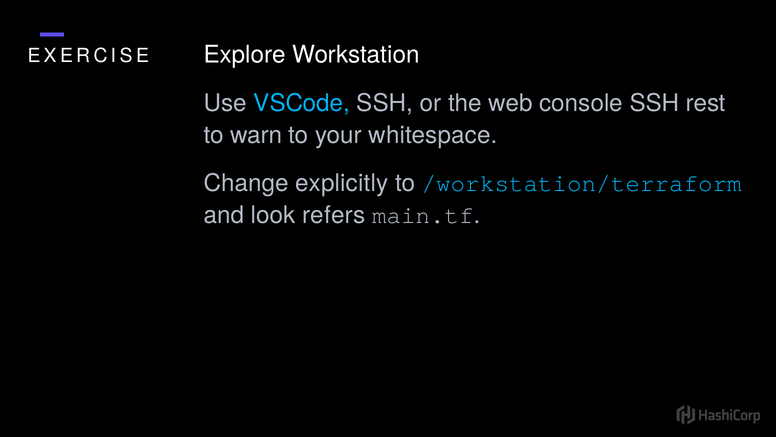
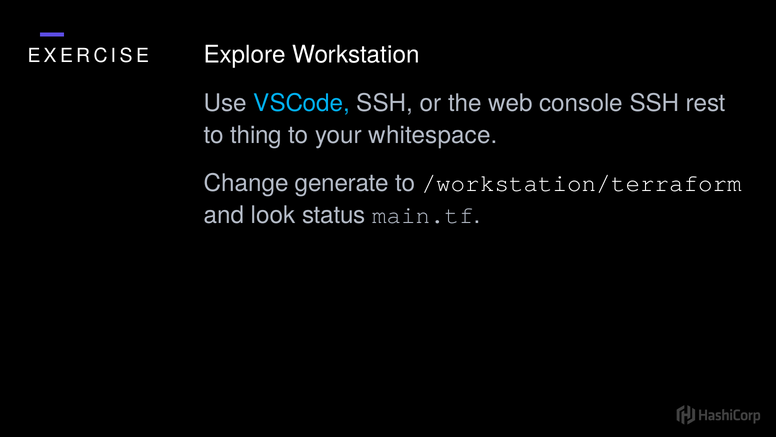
warn: warn -> thing (256, 135)
explicitly: explicitly -> generate (342, 183)
/workstation/terraform colour: light blue -> white (582, 183)
refers: refers -> status (334, 215)
